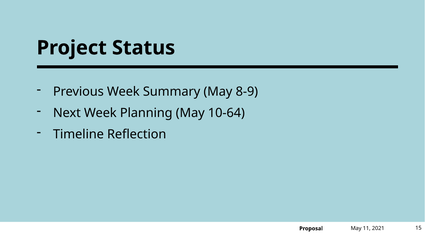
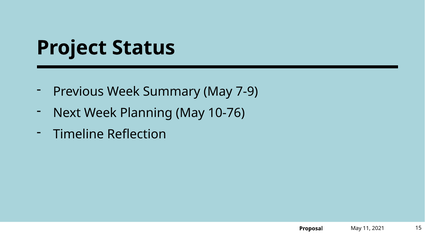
8-9: 8-9 -> 7-9 (247, 92)
10-64: 10-64 -> 10-76 (226, 113)
